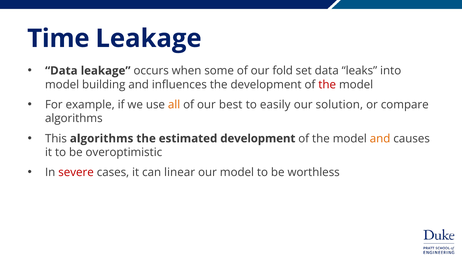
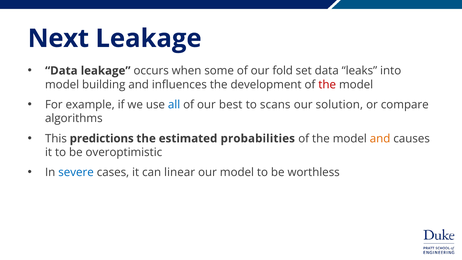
Time: Time -> Next (58, 38)
all colour: orange -> blue (174, 105)
easily: easily -> scans (275, 105)
This algorithms: algorithms -> predictions (102, 138)
estimated development: development -> probabilities (258, 138)
severe colour: red -> blue (76, 172)
